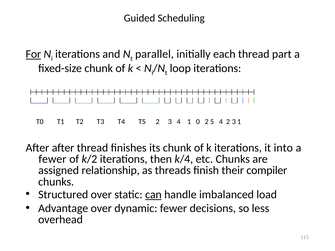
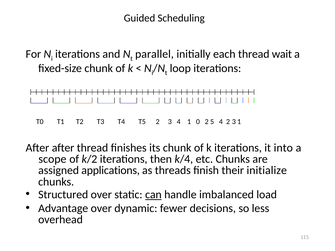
For underline: present -> none (33, 54)
part: part -> wait (282, 54)
fewer: fewer -> scope (52, 159)
relationship: relationship -> applications (111, 171)
compiler: compiler -> initialize (267, 171)
